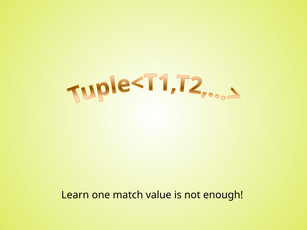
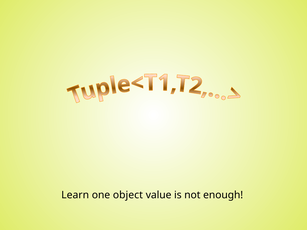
match: match -> object (128, 195)
